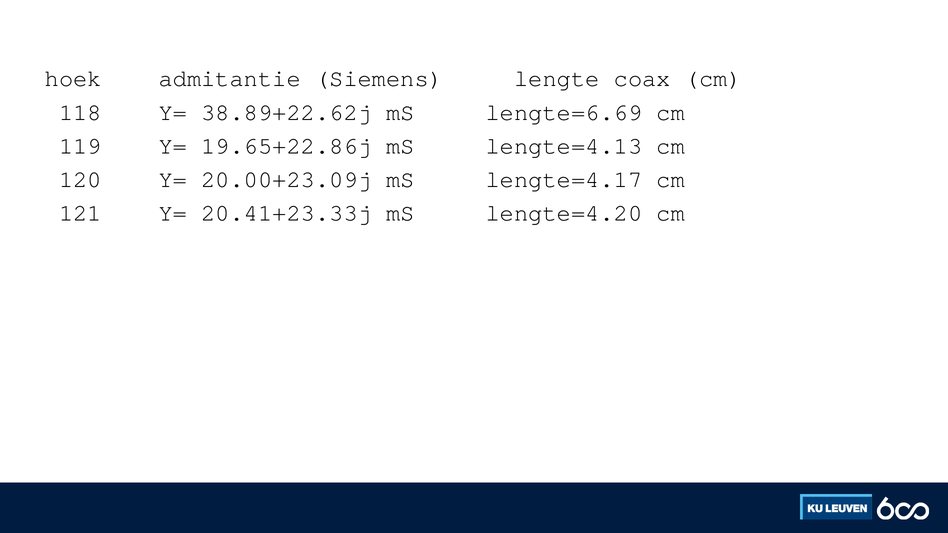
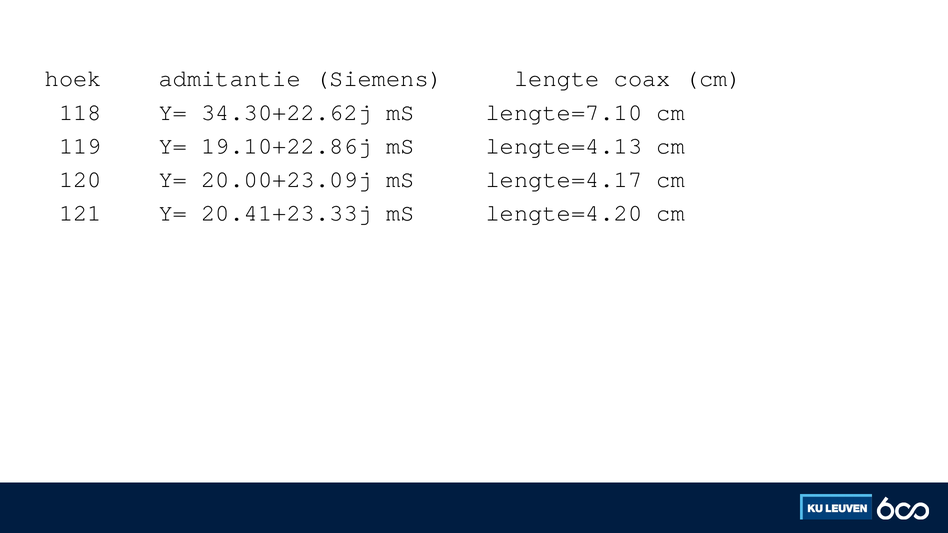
38.89+22.62j: 38.89+22.62j -> 34.30+22.62j (287, 112)
lengte=6.69: lengte=6.69 -> lengte=7.10 (564, 112)
19.65+22.86j: 19.65+22.86j -> 19.10+22.86j (287, 146)
